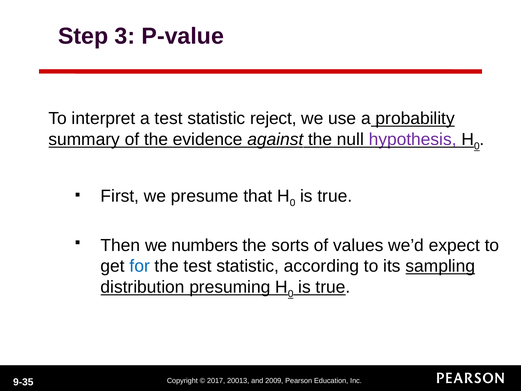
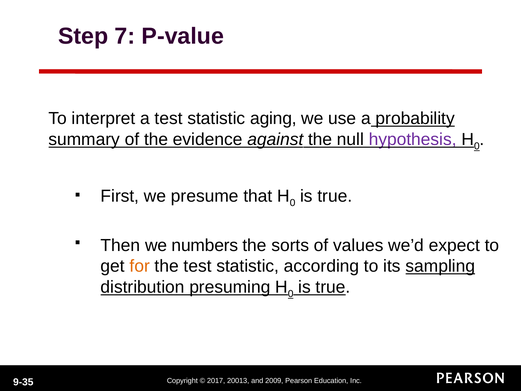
3: 3 -> 7 (125, 36)
reject: reject -> aging (273, 119)
for colour: blue -> orange (140, 266)
